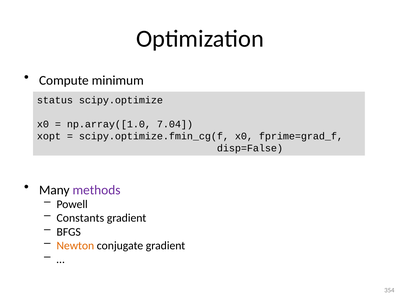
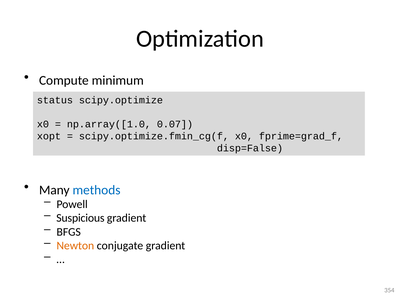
7.04: 7.04 -> 0.07 (175, 124)
methods colour: purple -> blue (96, 190)
Constants: Constants -> Suspicious (80, 218)
